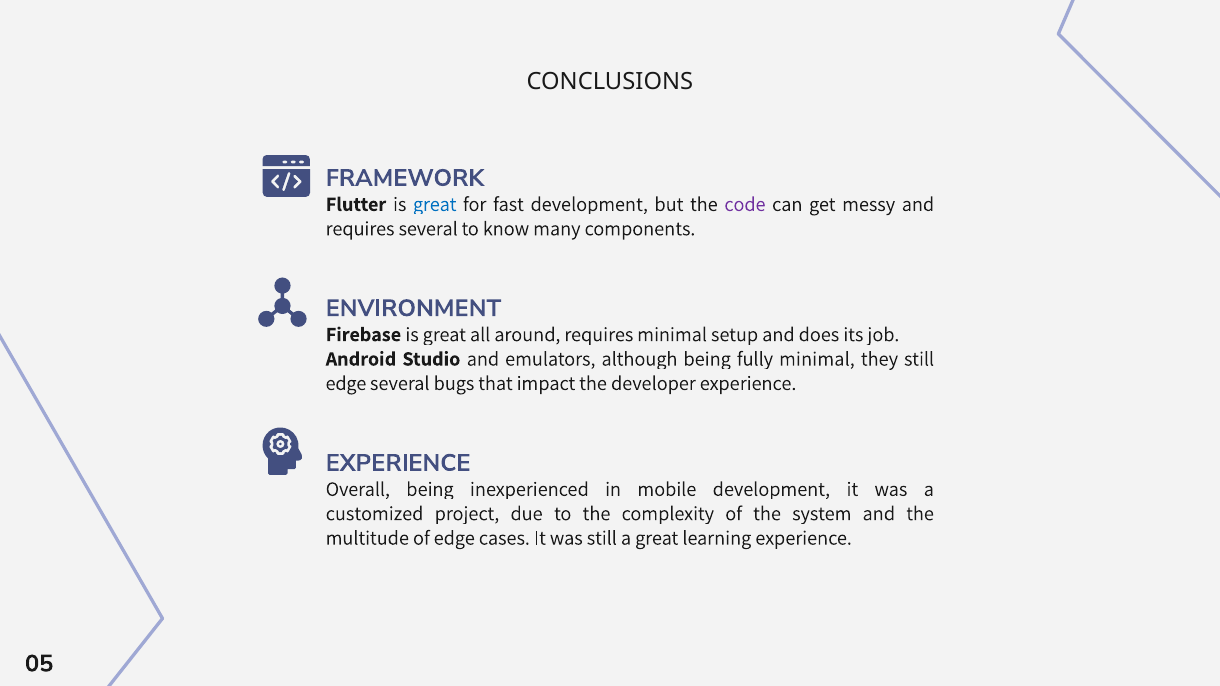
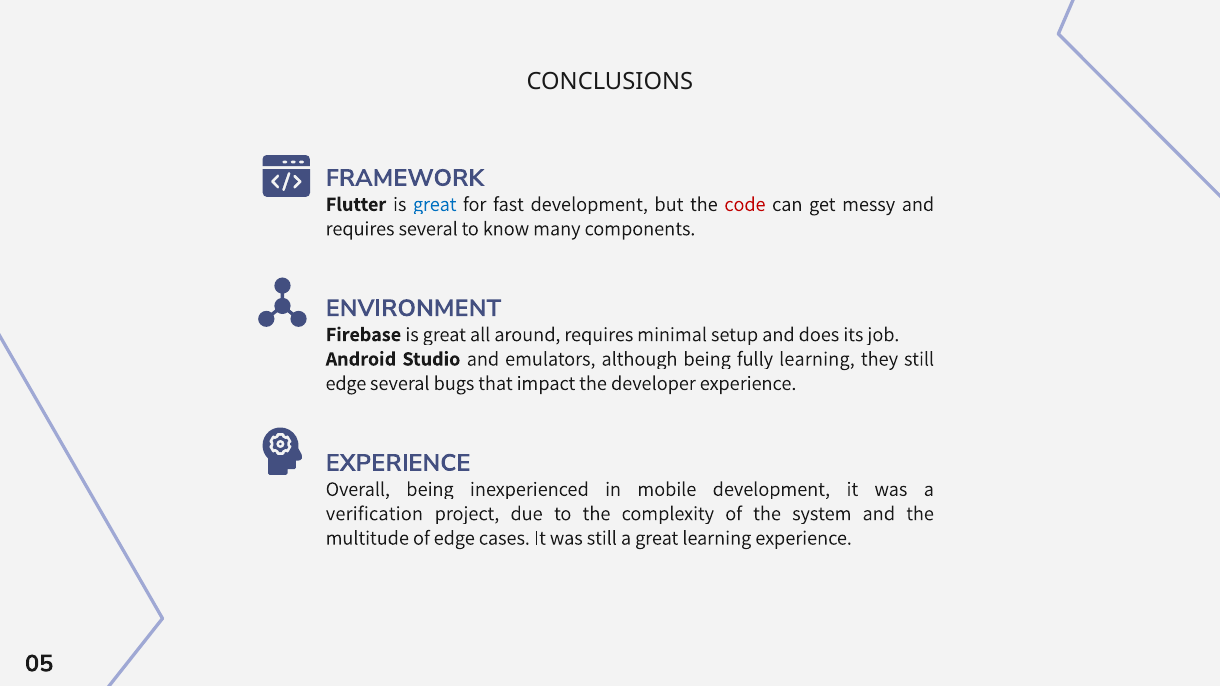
code colour: purple -> red (745, 204)
fully minimal: minimal -> learning (817, 359)
customized: customized -> verification (374, 514)
